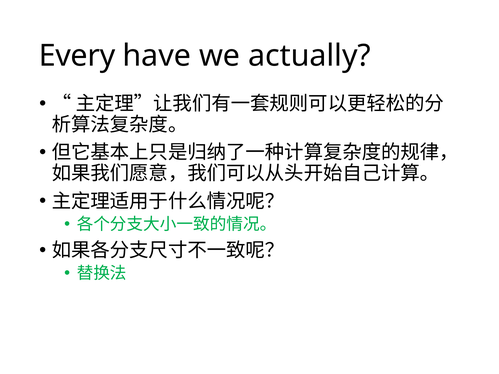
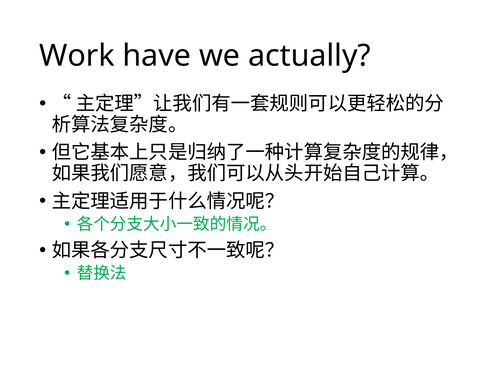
Every: Every -> Work (77, 56)
